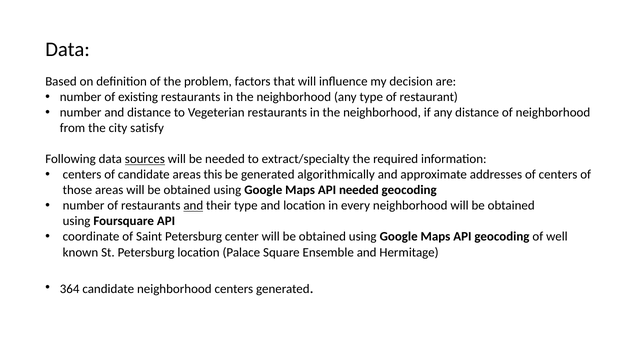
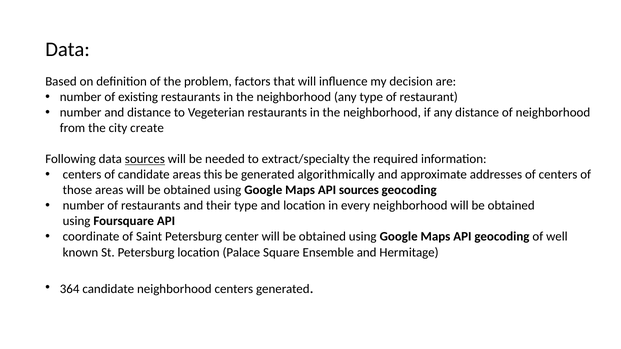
satisfy: satisfy -> create (147, 128)
API needed: needed -> sources (359, 190)
and underline: present -> none (193, 206)
